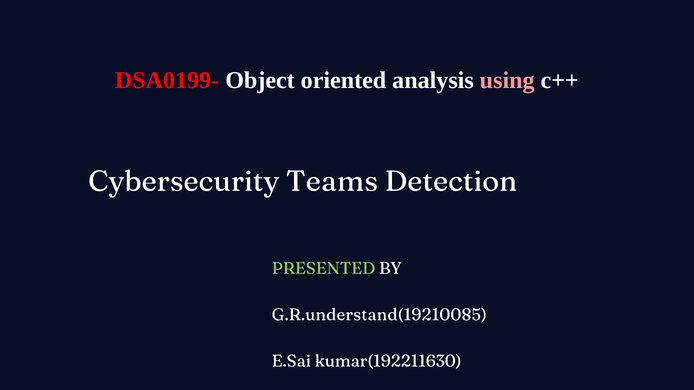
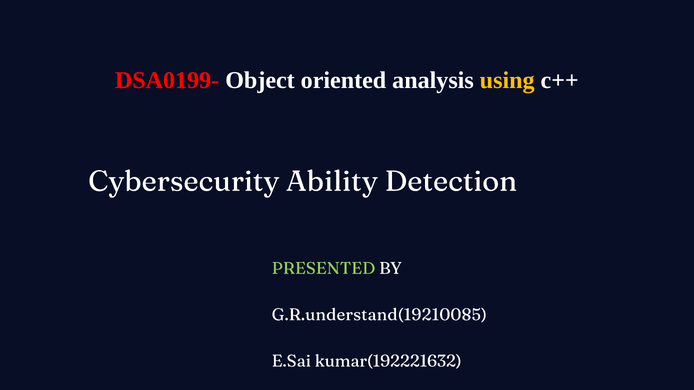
using colour: pink -> yellow (507, 80)
Teams: Teams -> Ability (332, 181)
kumar(192211630: kumar(192211630 -> kumar(192221632 (388, 361)
